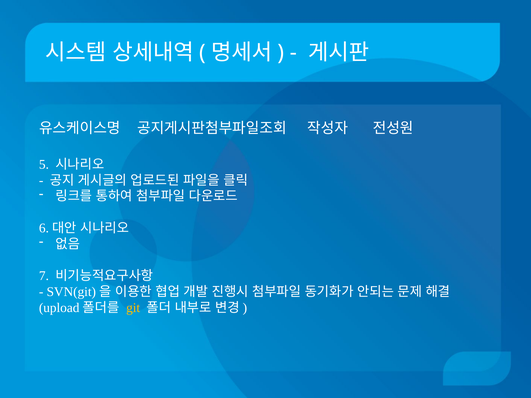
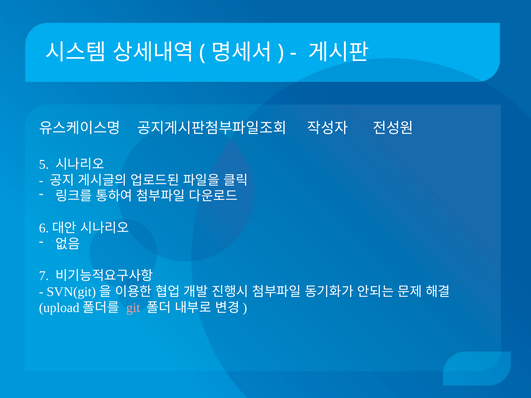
git colour: yellow -> pink (133, 308)
